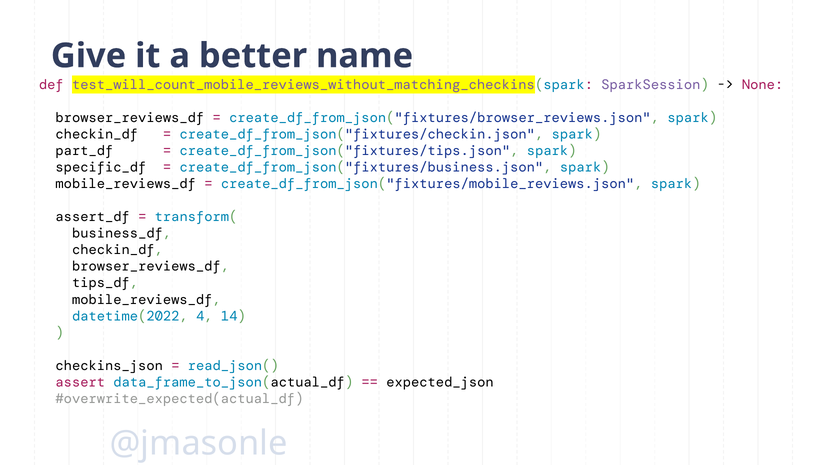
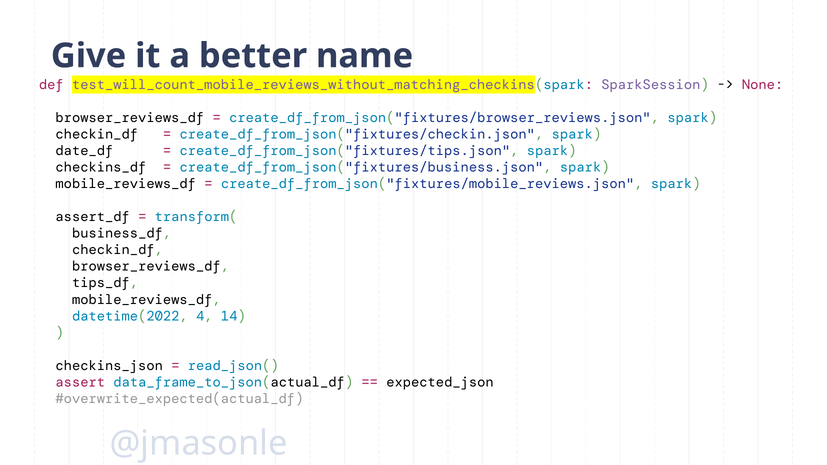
part_df: part_df -> date_df (84, 151)
specific_df: specific_df -> checkins_df (101, 167)
